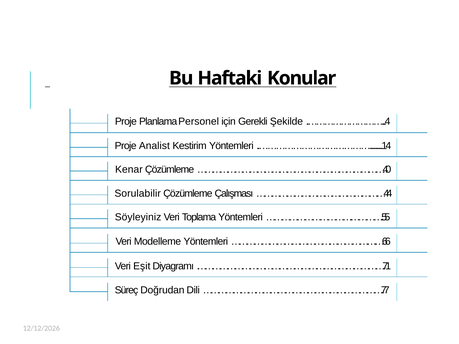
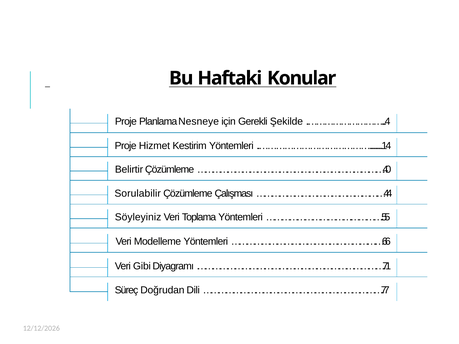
Personel: Personel -> Nesneye (199, 122)
Analist: Analist -> Hizmet (154, 146)
Kenar: Kenar -> Belirtir (129, 170)
Eşit: Eşit -> Gibi (142, 266)
